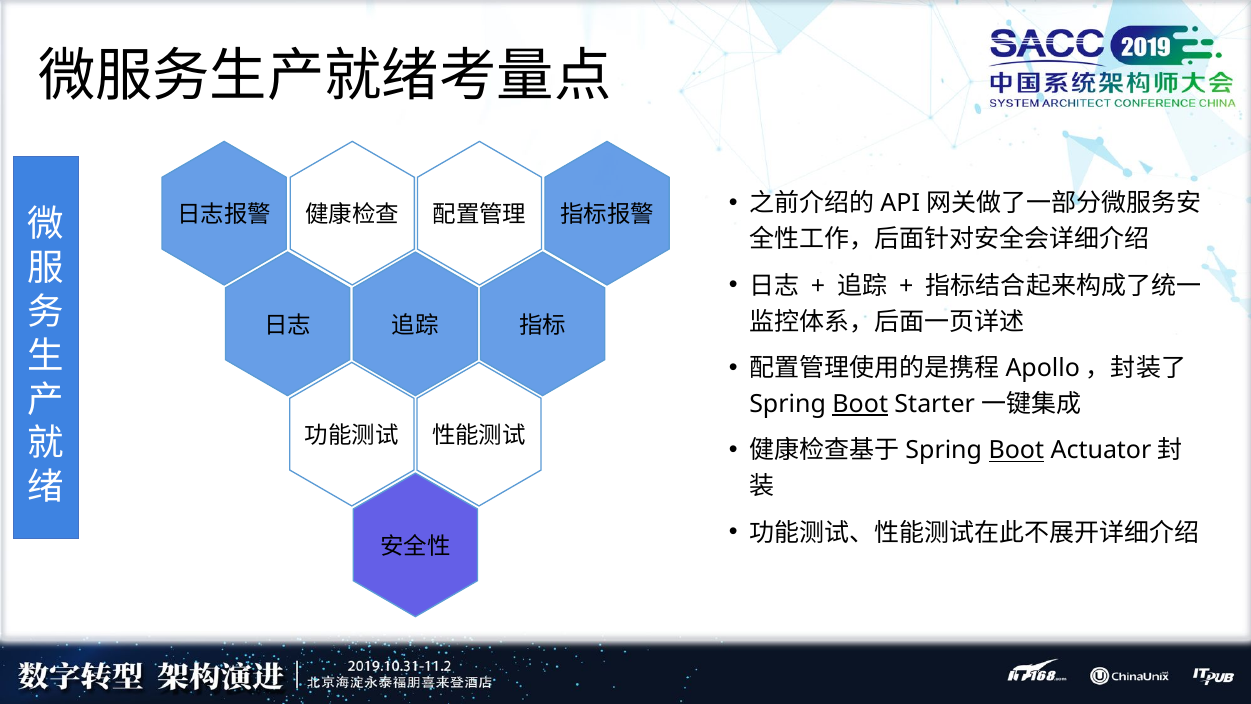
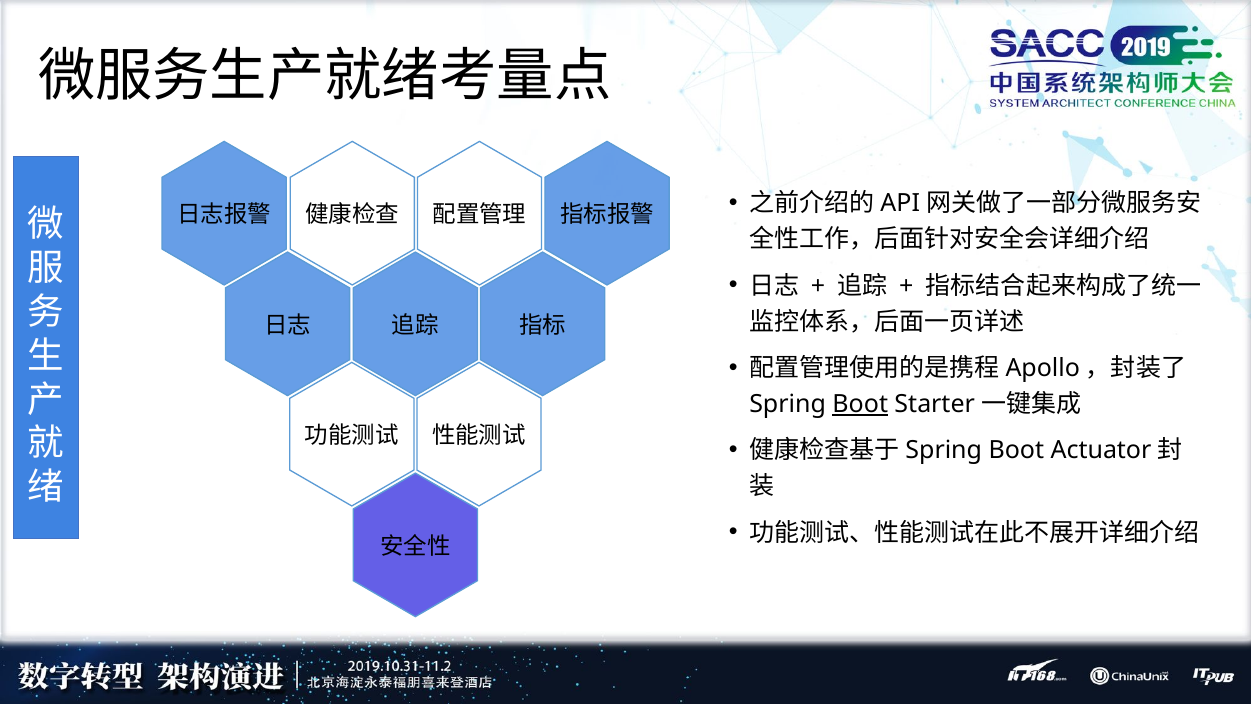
Boot underline: present -> none (1016, 451)
